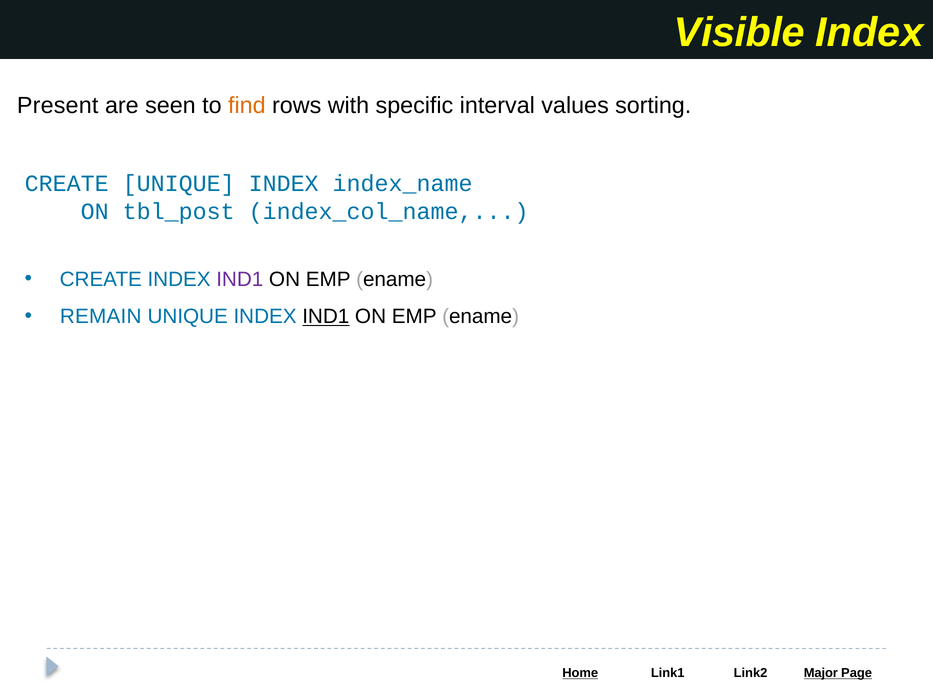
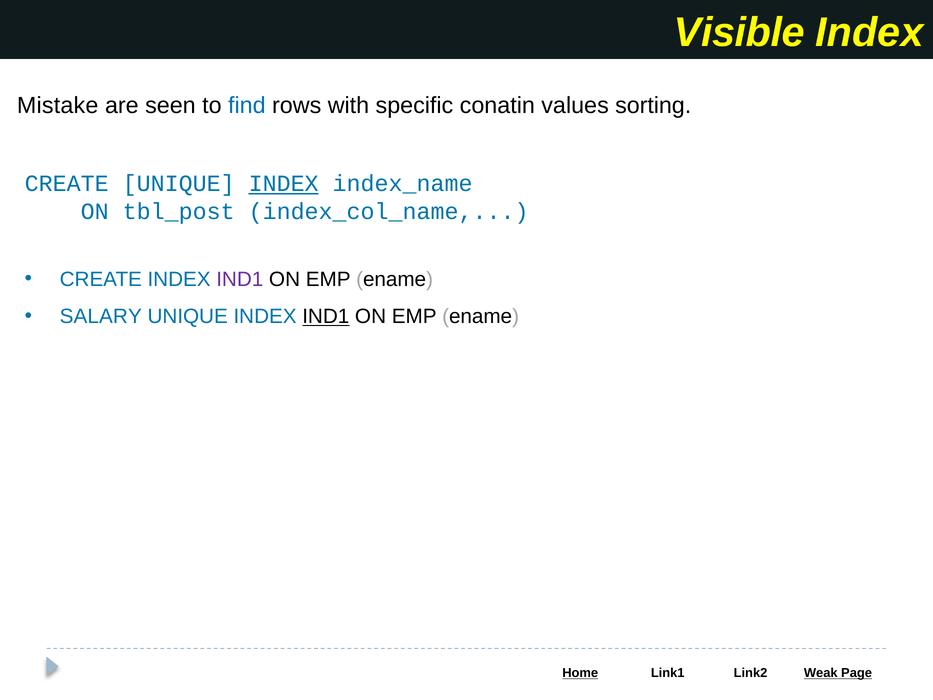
Present: Present -> Mistake (58, 106)
find colour: orange -> blue (247, 106)
interval: interval -> conatin (497, 106)
INDEX underline: none -> present (284, 183)
REMAIN: REMAIN -> SALARY (101, 316)
Major: Major -> Weak (821, 673)
